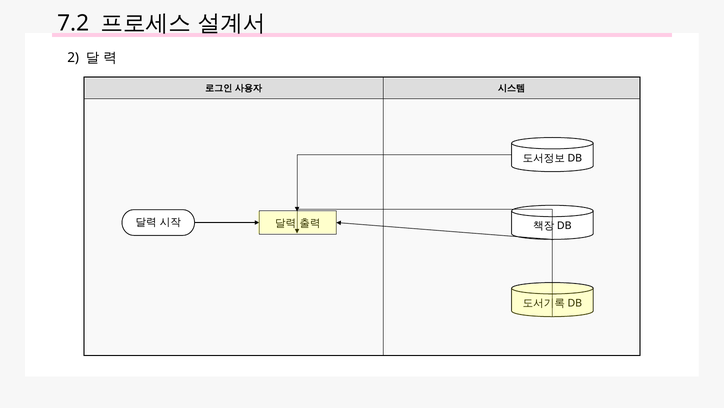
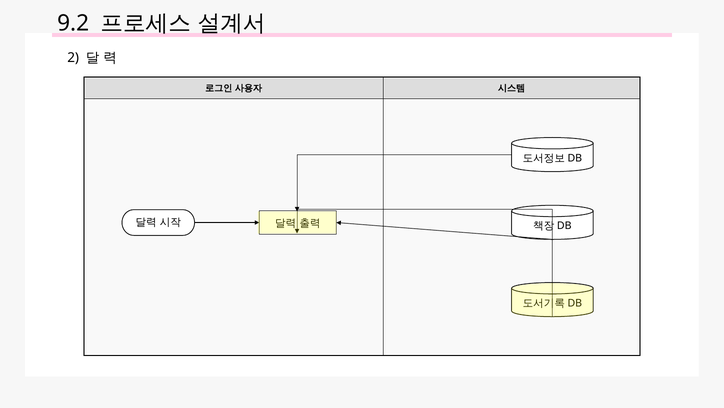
7.2: 7.2 -> 9.2 (73, 23)
